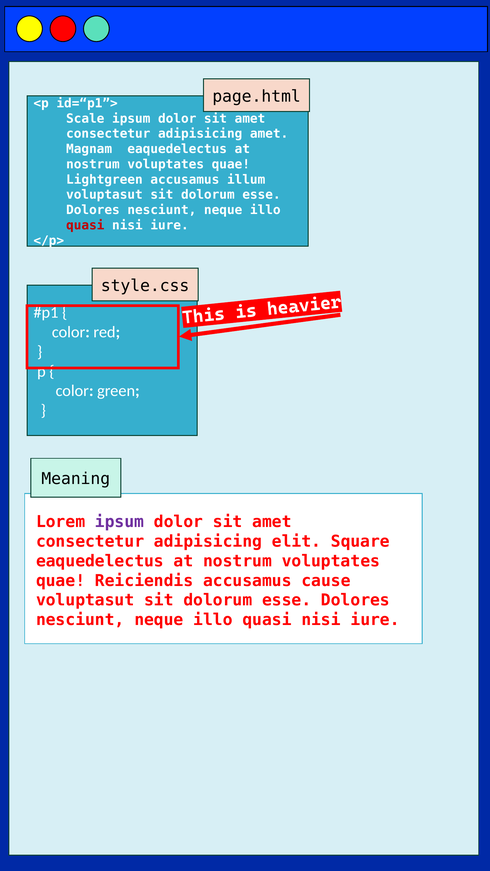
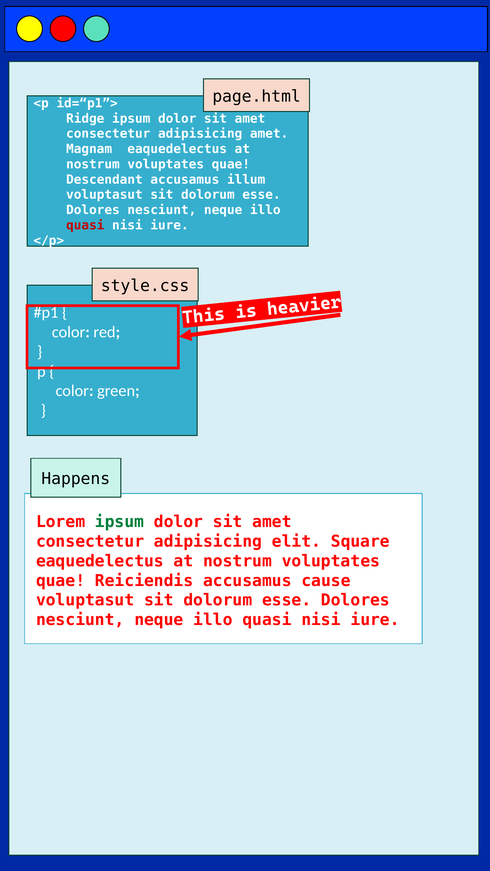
Scale: Scale -> Ridge (85, 119)
Lightgreen: Lightgreen -> Descendant (104, 180)
Meaning: Meaning -> Happens (76, 479)
ipsum colour: purple -> green (120, 522)
